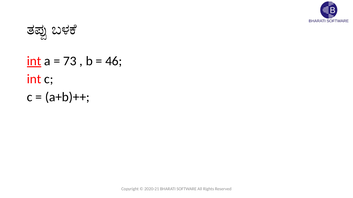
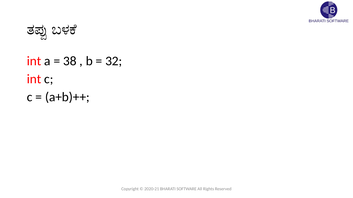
int underline: present -> none (34, 61)
73: 73 -> 38 (70, 61)
46: 46 -> 32 (114, 61)
